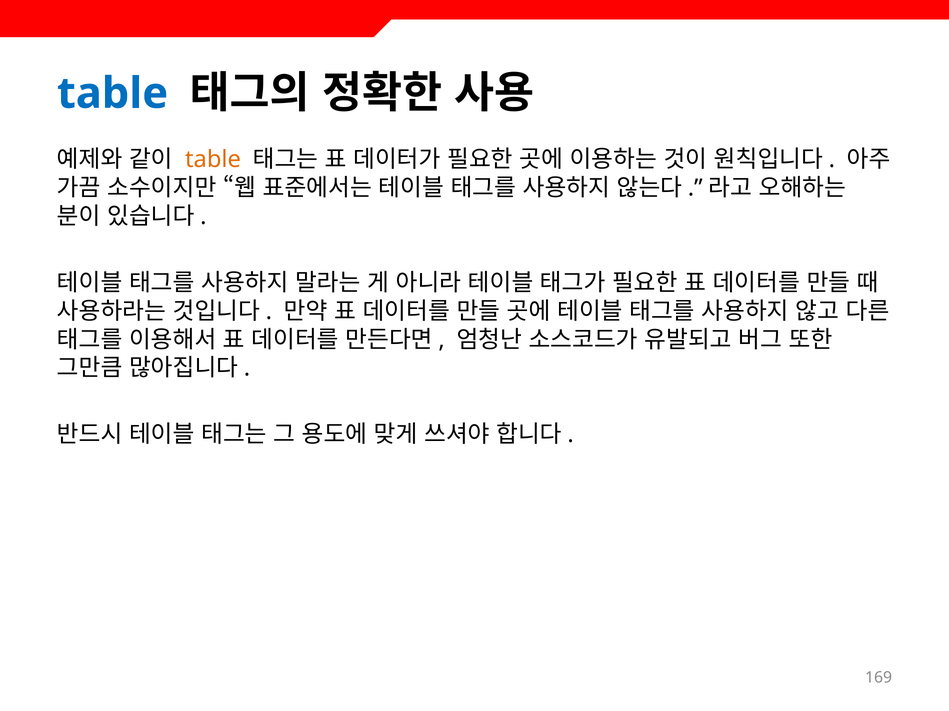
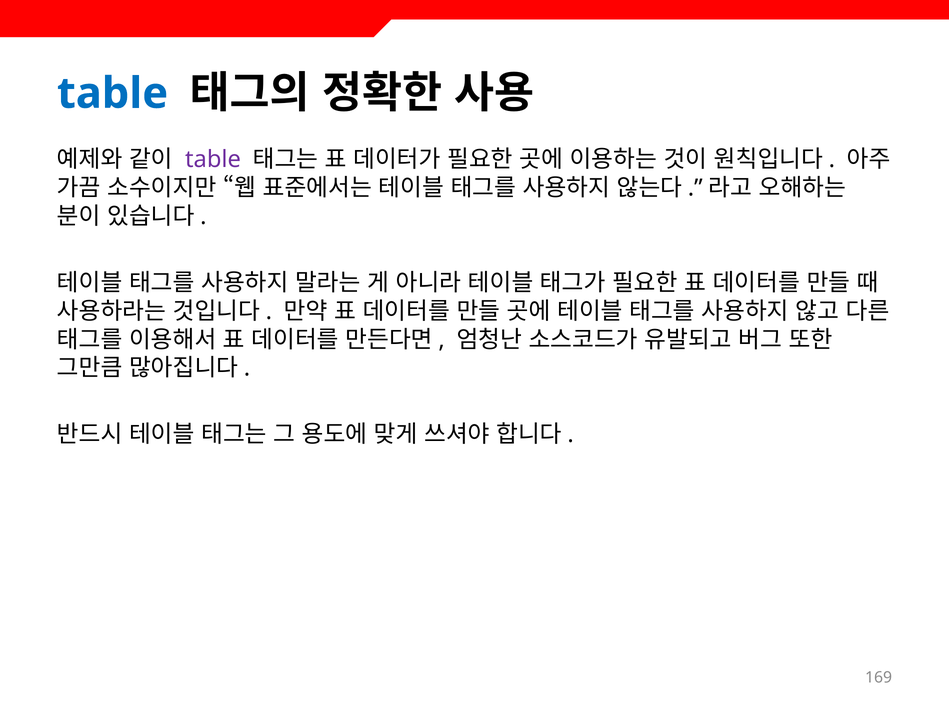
table colour: orange -> purple (213, 160)
